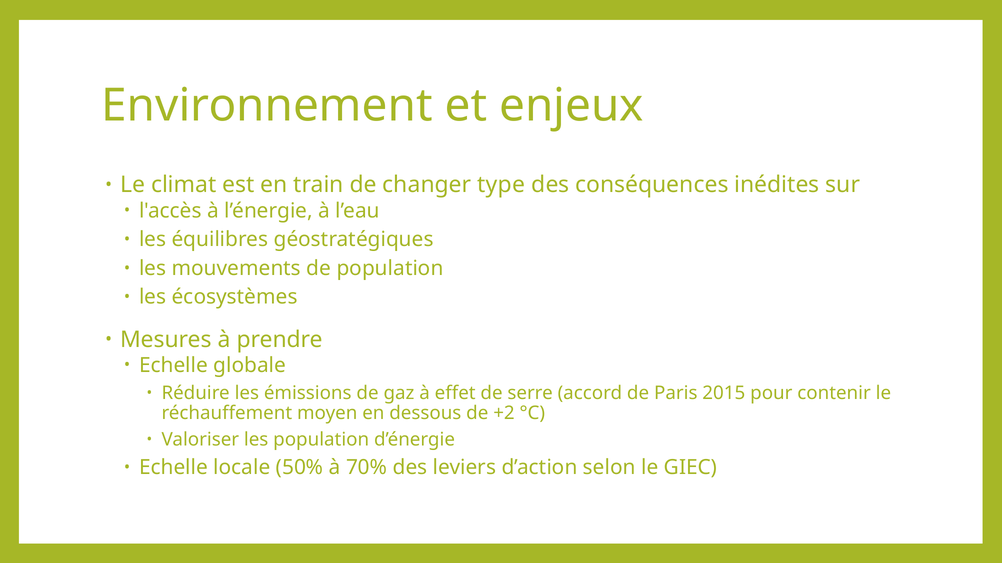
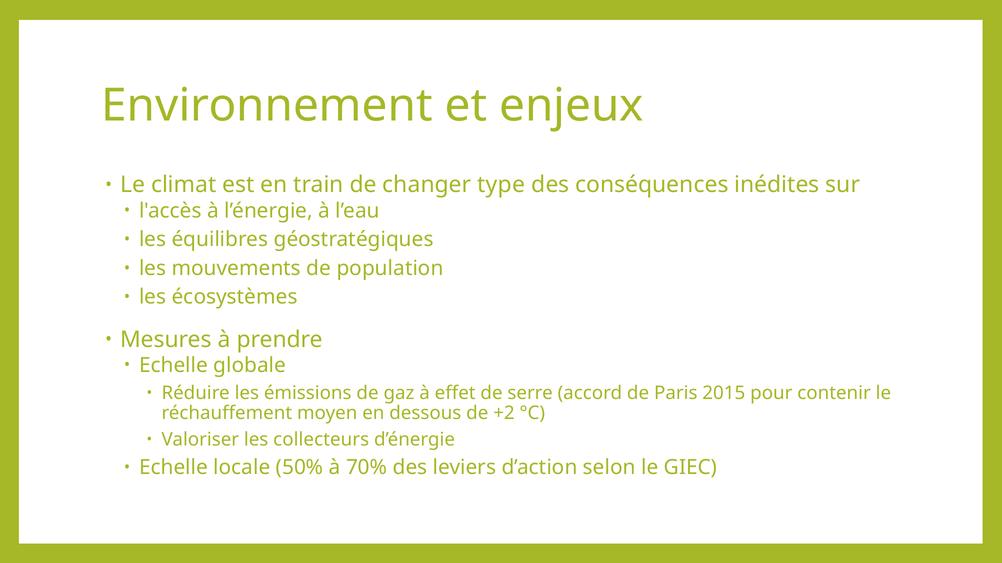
les population: population -> collecteurs (321, 440)
